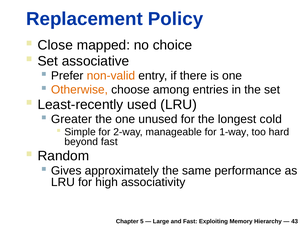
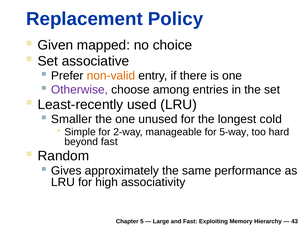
Close: Close -> Given (55, 45)
Otherwise colour: orange -> purple (79, 90)
Greater: Greater -> Smaller (71, 119)
1-way: 1-way -> 5-way (234, 132)
